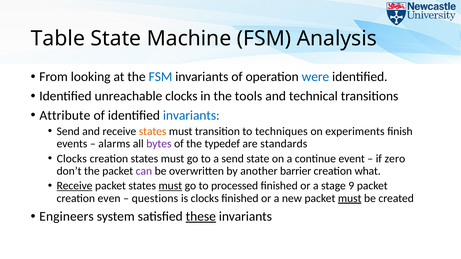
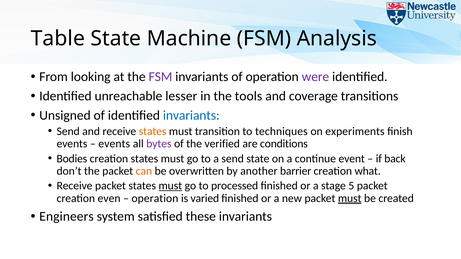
FSM colour: blue -> purple (161, 77)
were colour: blue -> purple (315, 77)
unreachable clocks: clocks -> lesser (181, 96)
technical: technical -> coverage (313, 96)
Attribute: Attribute -> Unsigned (65, 116)
alarms: alarms -> events (114, 144)
typedef: typedef -> verified (222, 144)
standards: standards -> conditions (284, 144)
Clocks: Clocks -> Bodies (72, 159)
zero: zero -> back (395, 159)
can colour: purple -> orange (144, 171)
Receive underline: present -> none (75, 186)
9: 9 -> 5 (351, 186)
questions: questions -> operation (155, 198)
is clocks: clocks -> varied (205, 198)
these underline: present -> none (201, 217)
